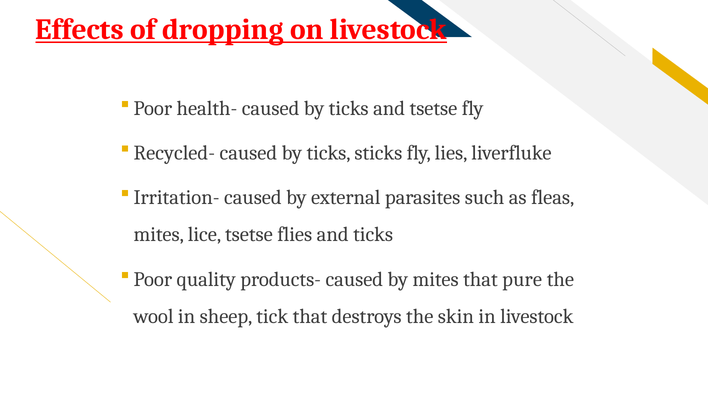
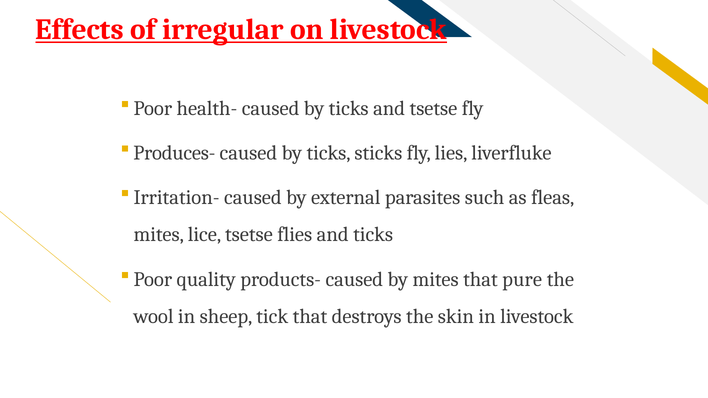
dropping: dropping -> irregular (223, 29)
Recycled-: Recycled- -> Produces- (174, 153)
